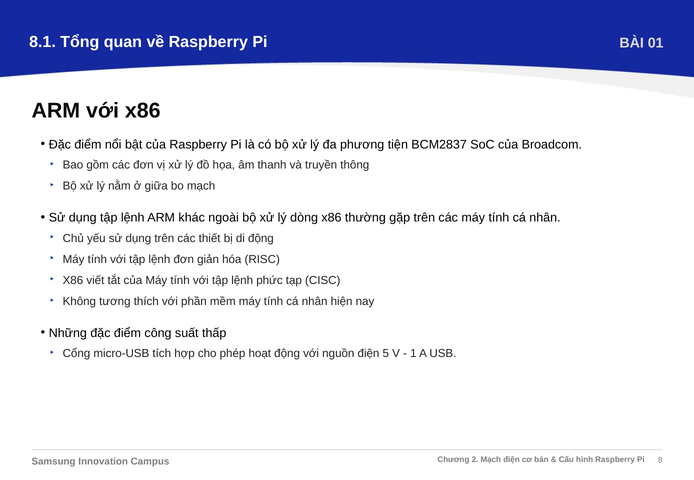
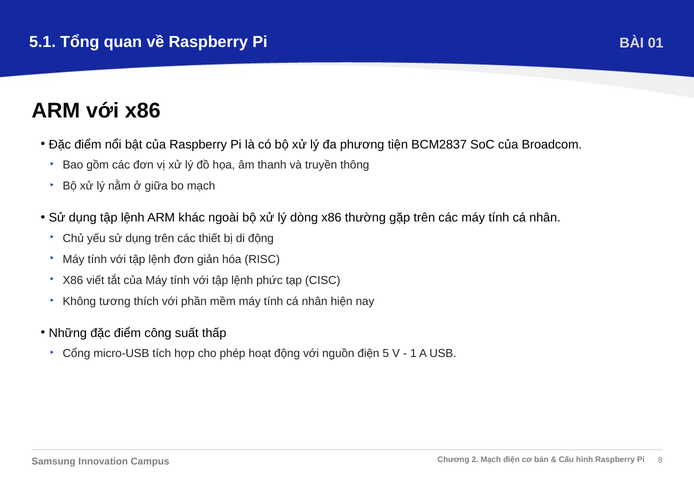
8.1: 8.1 -> 5.1 (42, 42)
